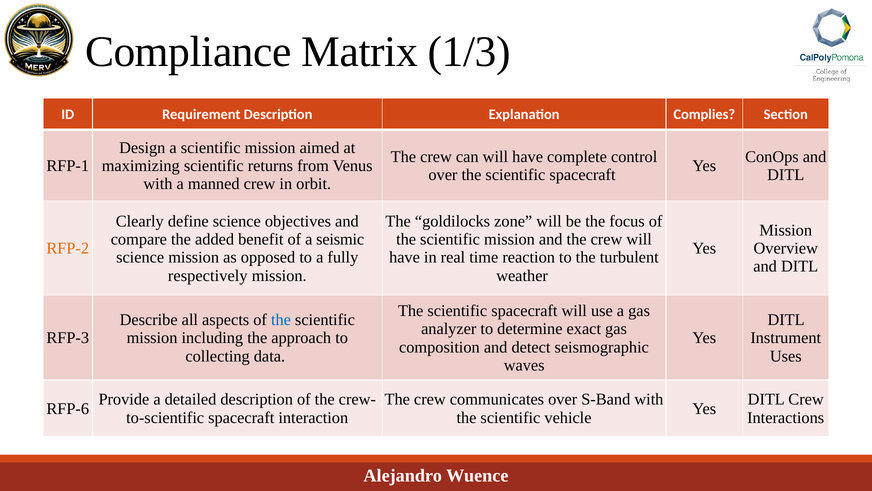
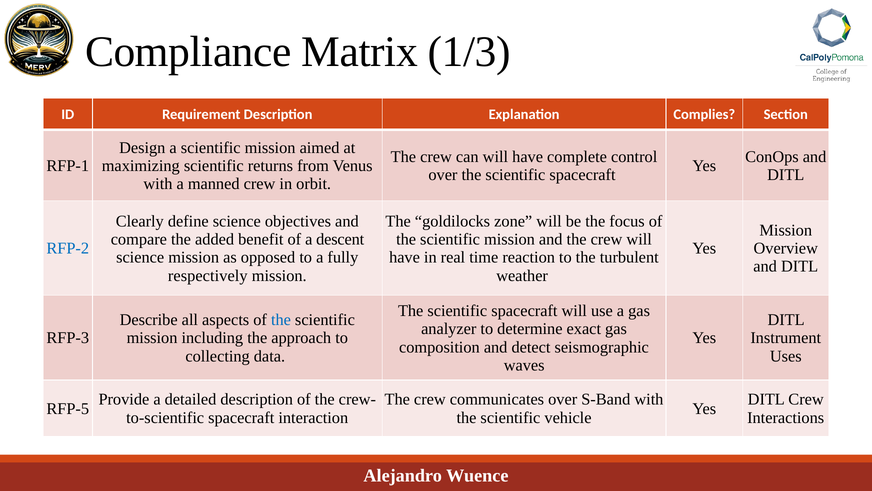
seismic: seismic -> descent (340, 239)
RFP-2 colour: orange -> blue (68, 248)
RFP-6: RFP-6 -> RFP-5 (68, 408)
